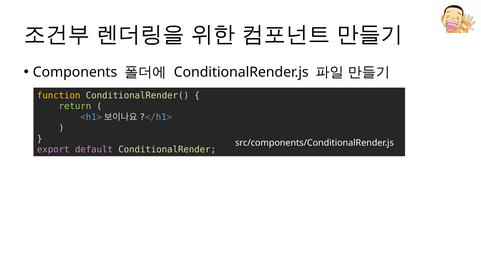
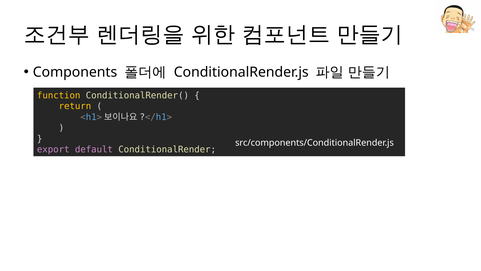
return colour: light green -> yellow (75, 106)
